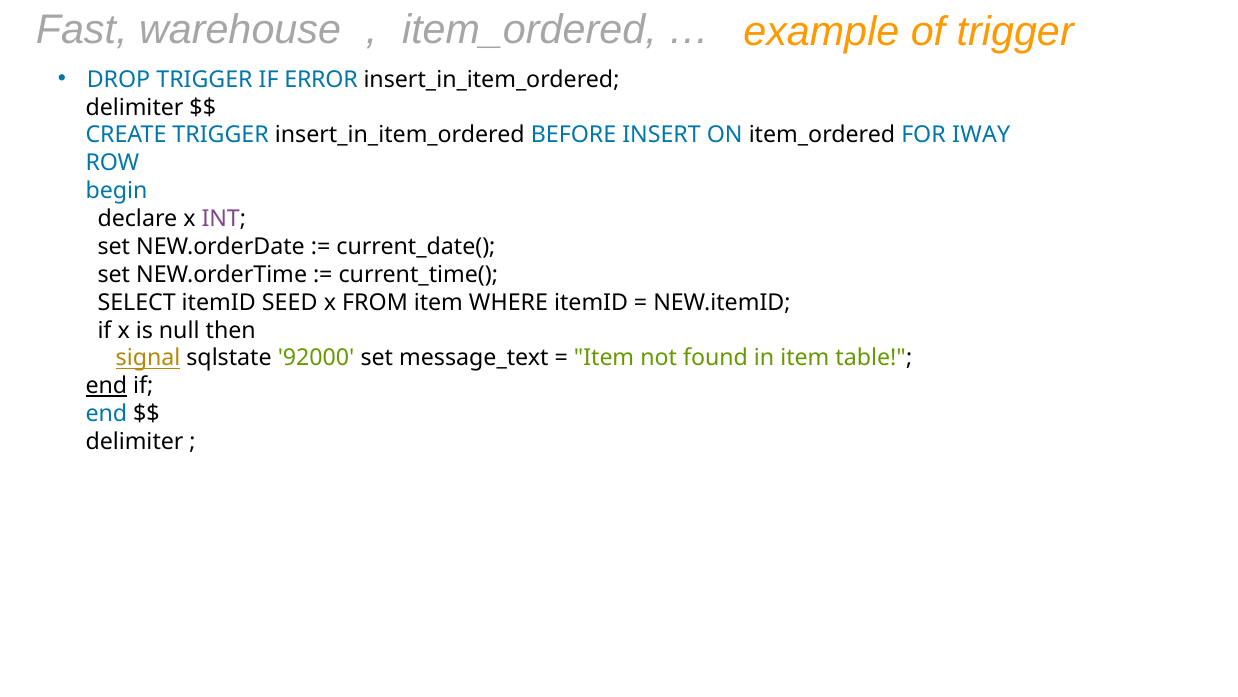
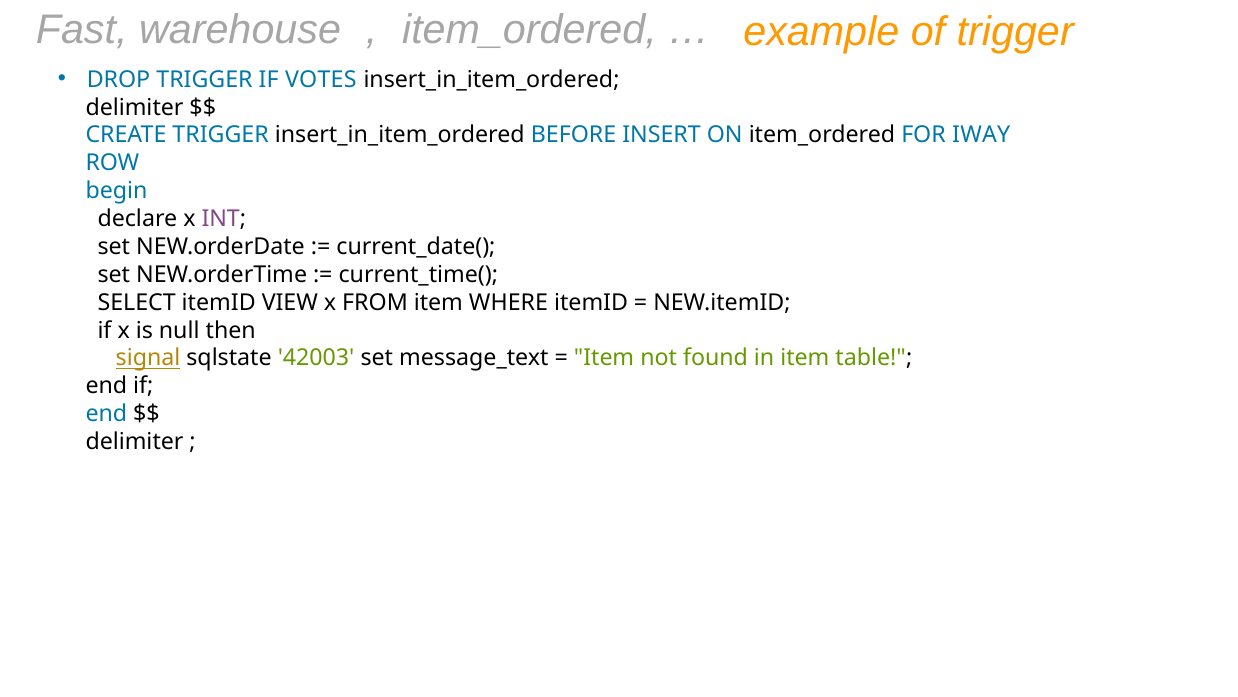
ERROR: ERROR -> VOTES (321, 79)
SEED: SEED -> VIEW (290, 302)
92000: 92000 -> 42003 (316, 358)
end underline: present -> none (106, 386)
